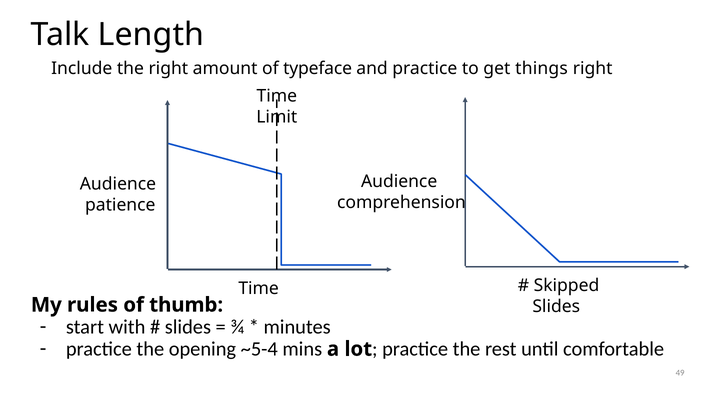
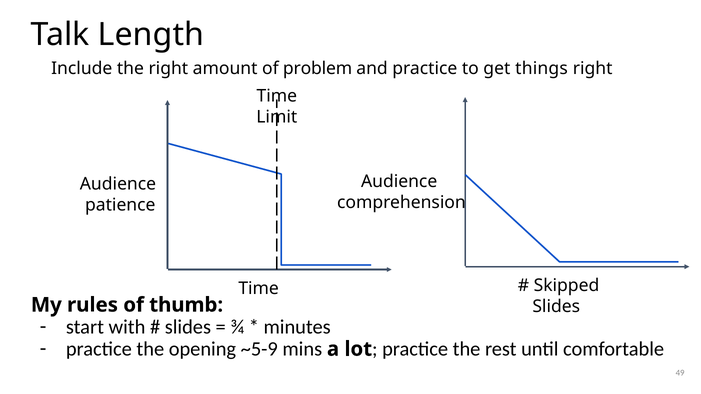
typeface: typeface -> problem (318, 69)
~5-4: ~5-4 -> ~5-9 (259, 349)
